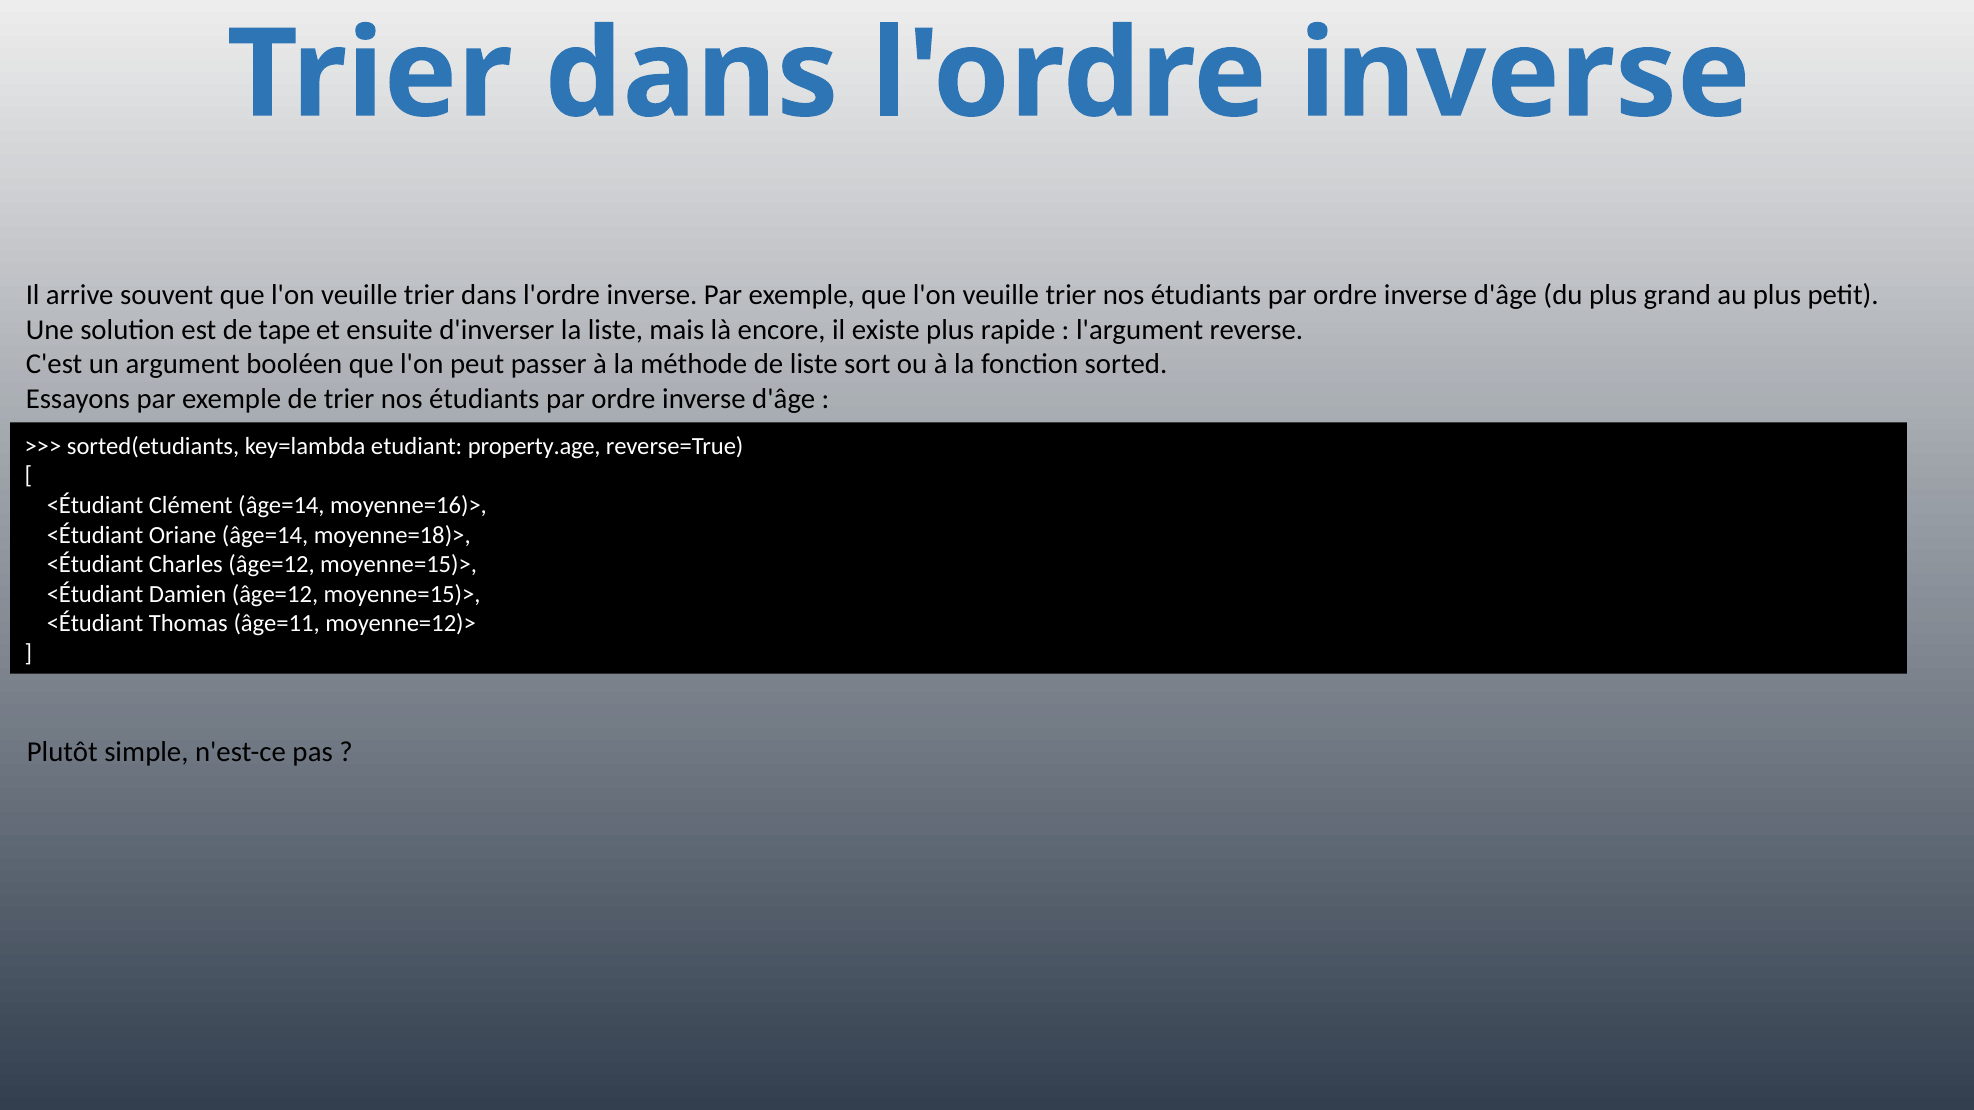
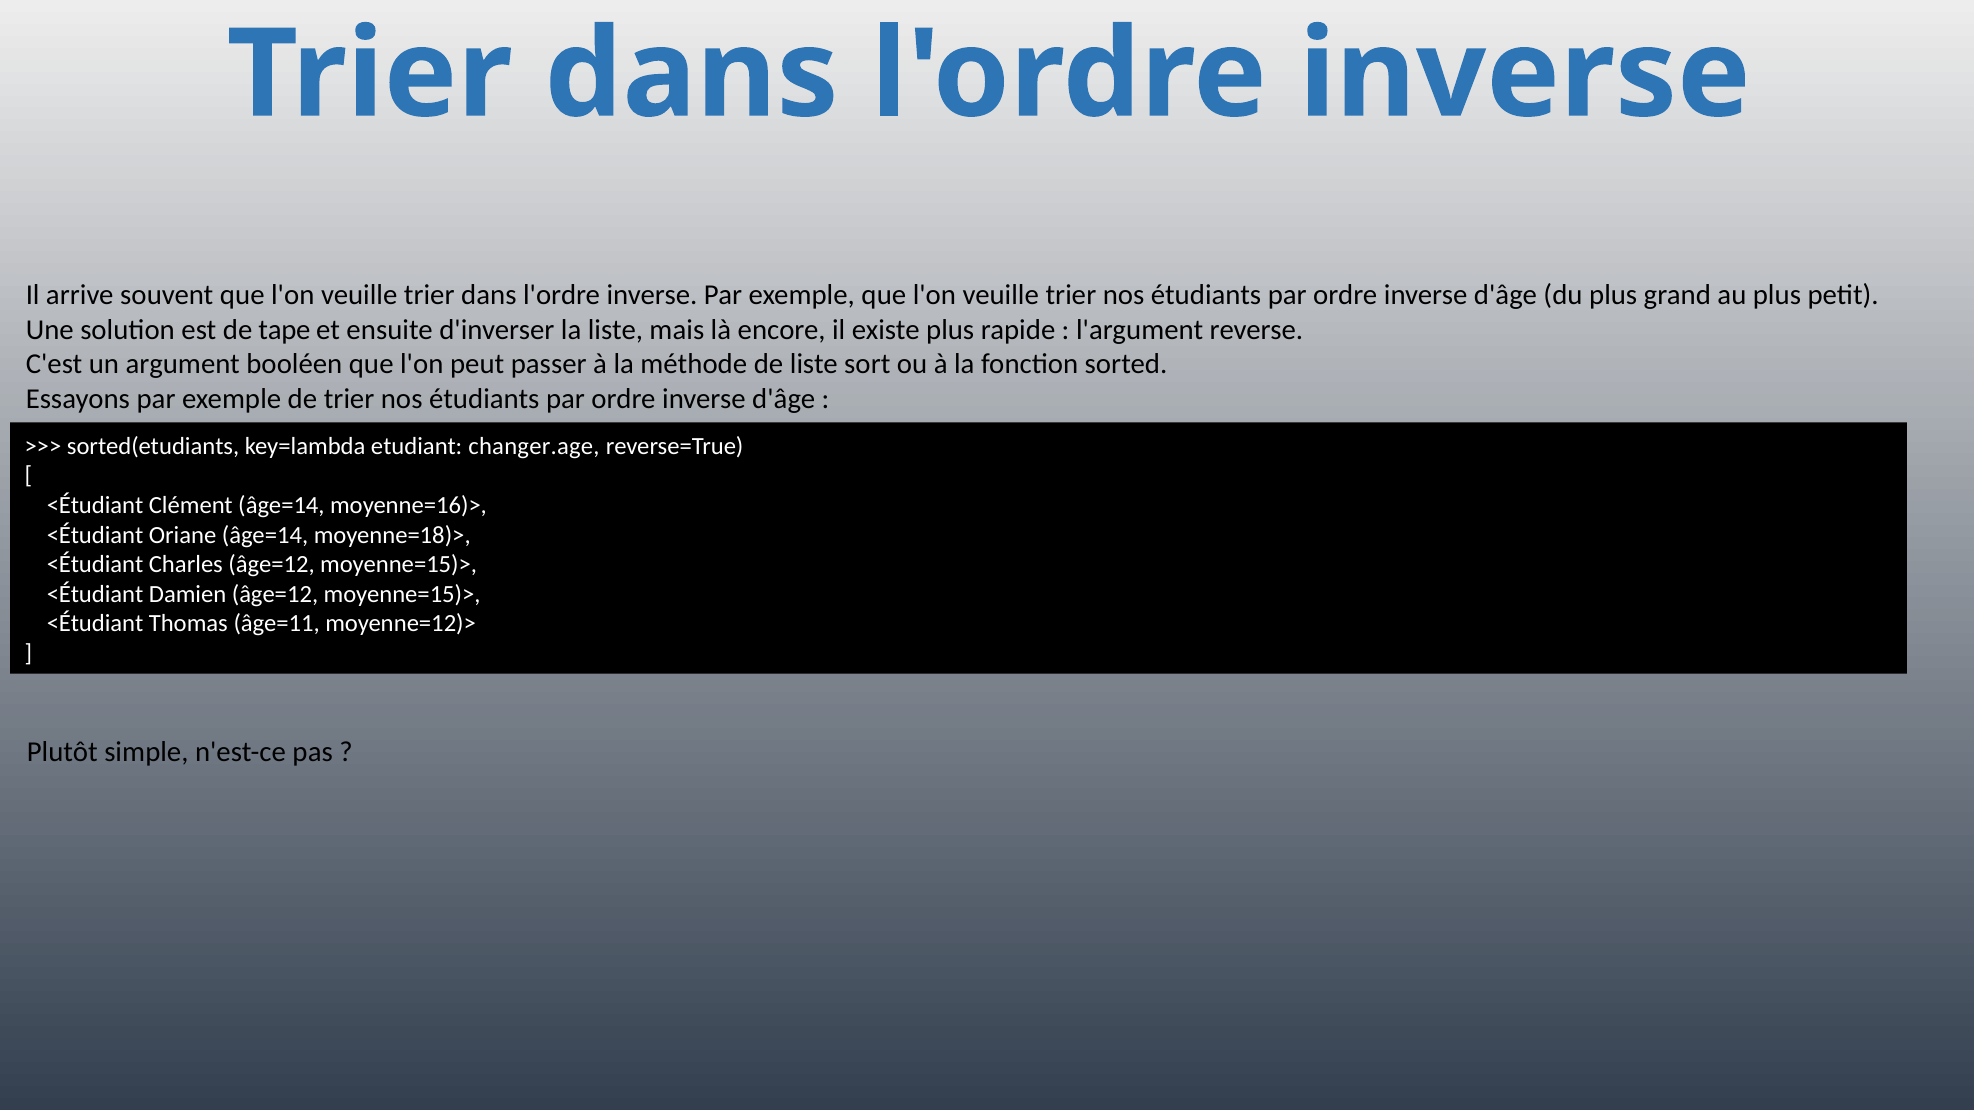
property.age: property.age -> changer.age (534, 446)
